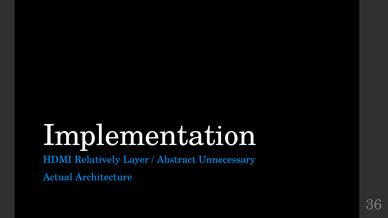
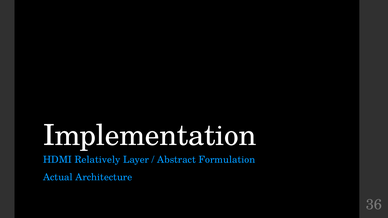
Unnecessary: Unnecessary -> Formulation (227, 160)
